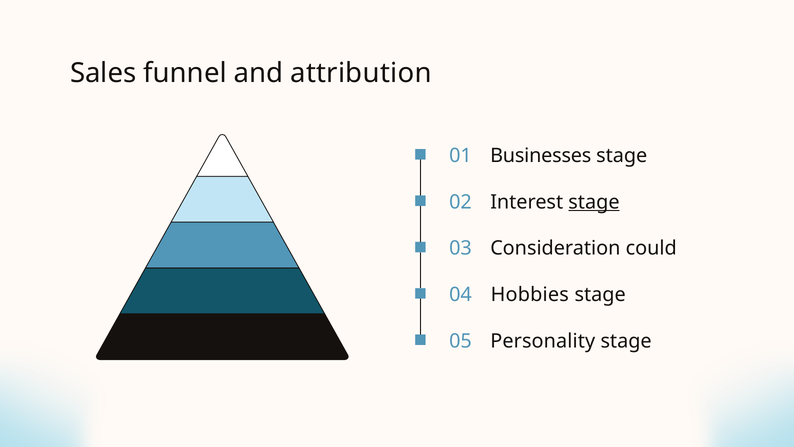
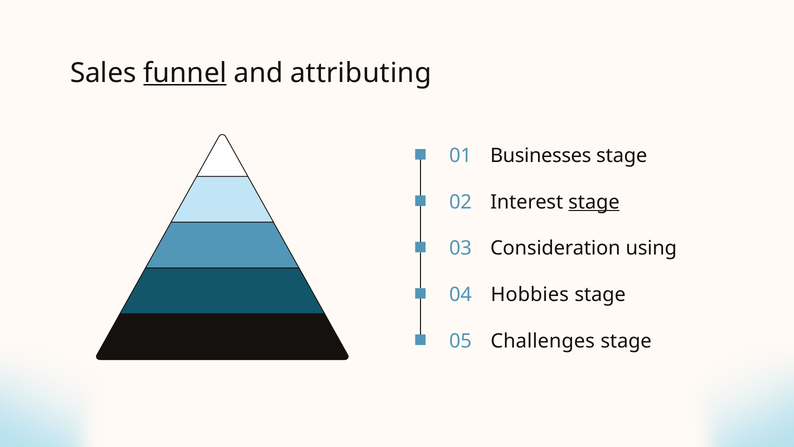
funnel underline: none -> present (185, 73)
attribution: attribution -> attributing (361, 73)
could: could -> using (651, 248)
Personality: Personality -> Challenges (543, 341)
